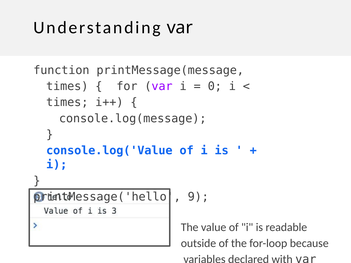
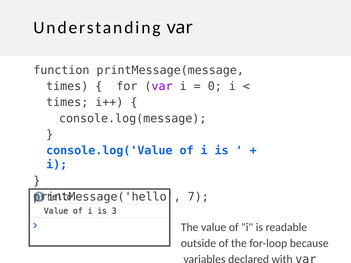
9: 9 -> 7 (198, 197)
